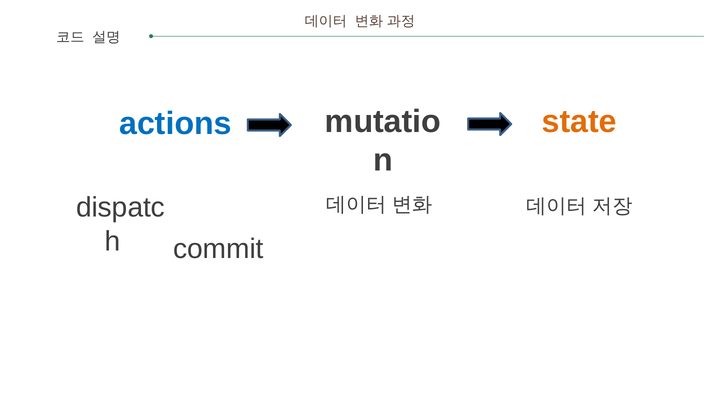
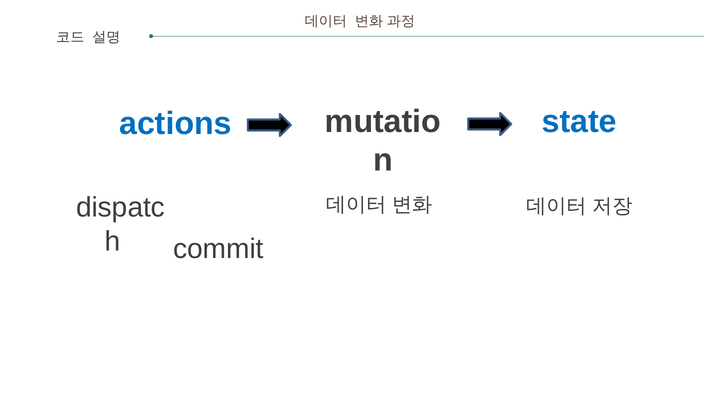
state colour: orange -> blue (579, 122)
